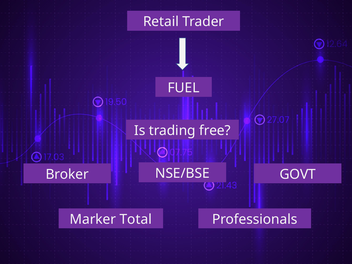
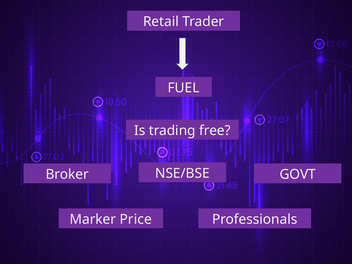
Total: Total -> Price (136, 219)
